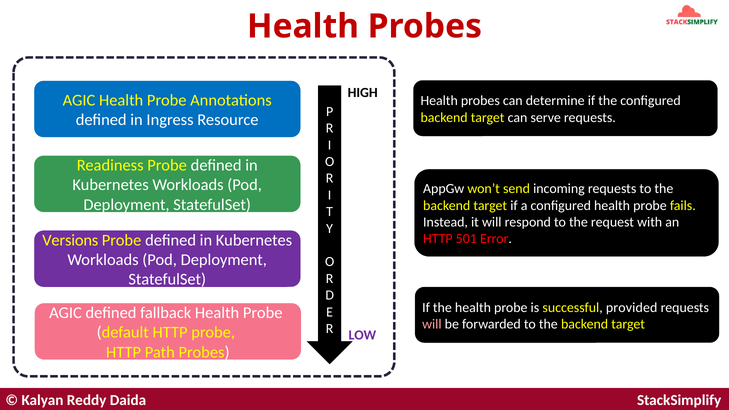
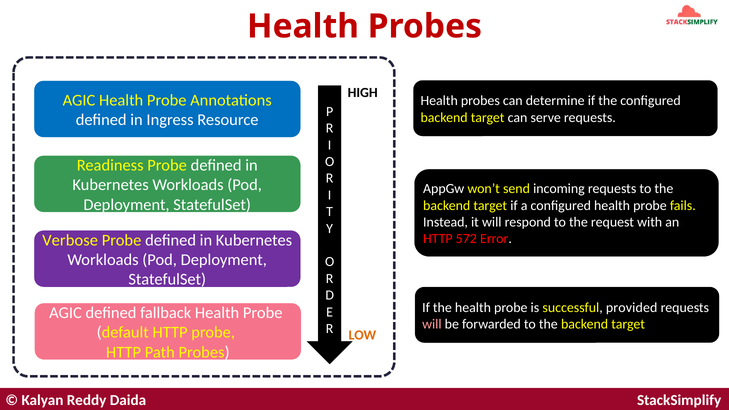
501: 501 -> 572 (466, 239)
Versions: Versions -> Verbose (70, 240)
LOW colour: purple -> orange (362, 335)
